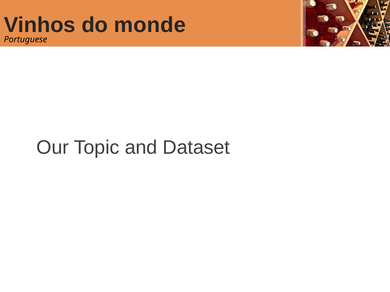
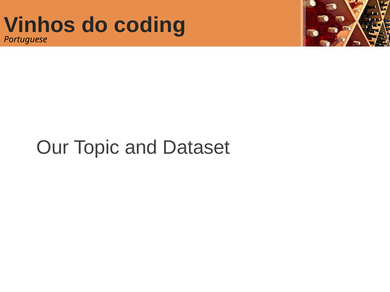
monde: monde -> coding (150, 25)
